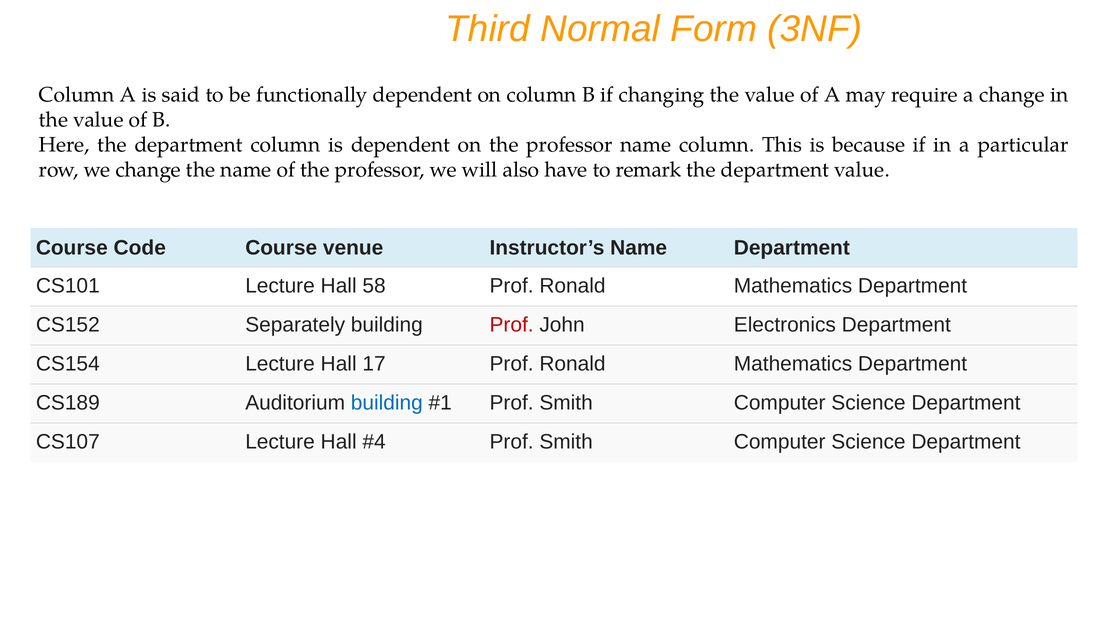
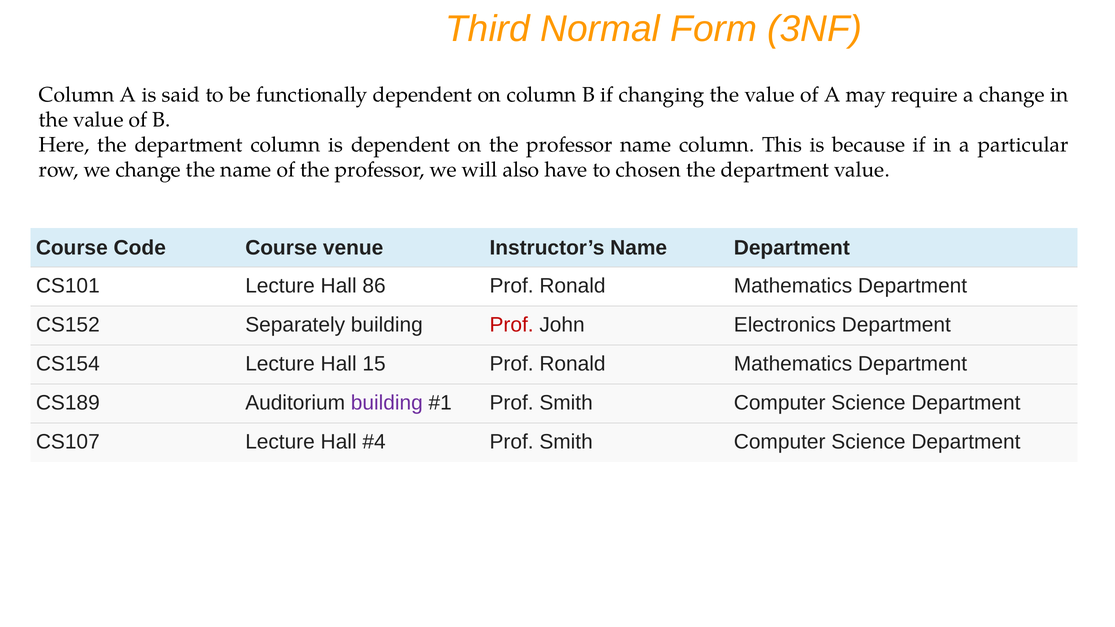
remark: remark -> chosen (648, 170)
58: 58 -> 86 (374, 286)
17: 17 -> 15 (374, 364)
building colour: blue -> purple (387, 403)
